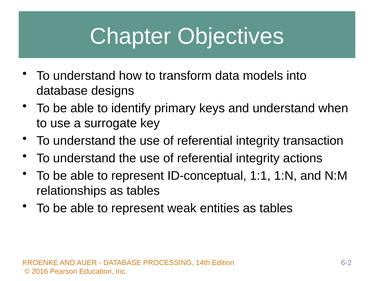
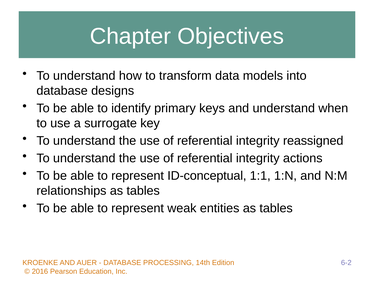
transaction: transaction -> reassigned (313, 140)
